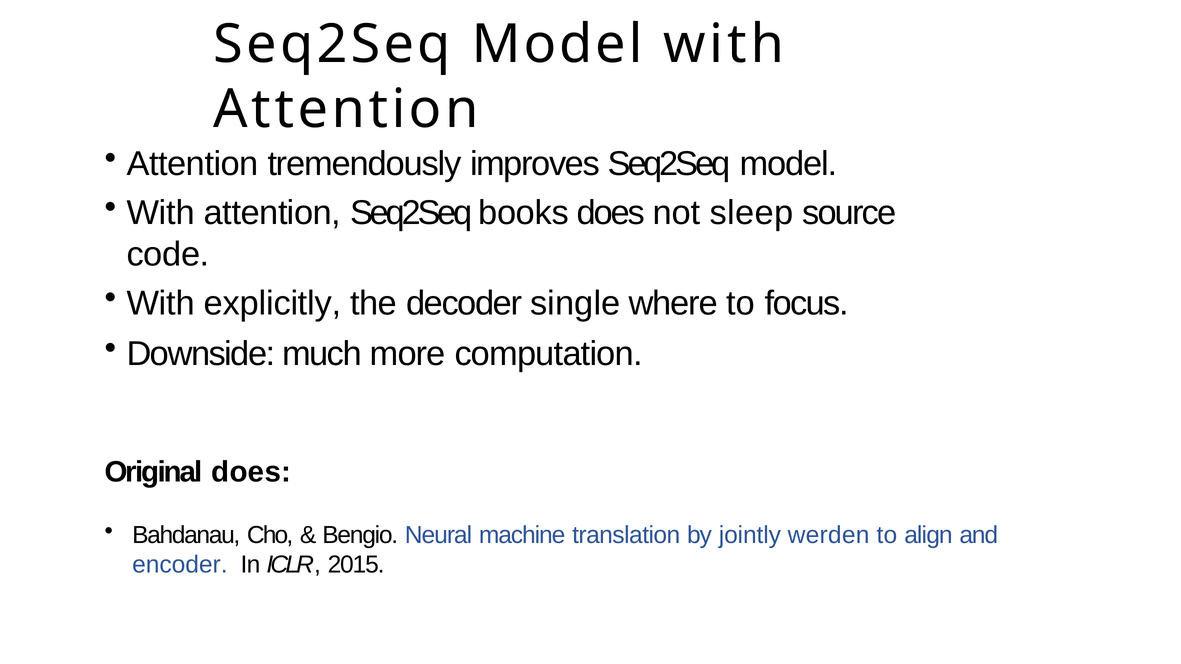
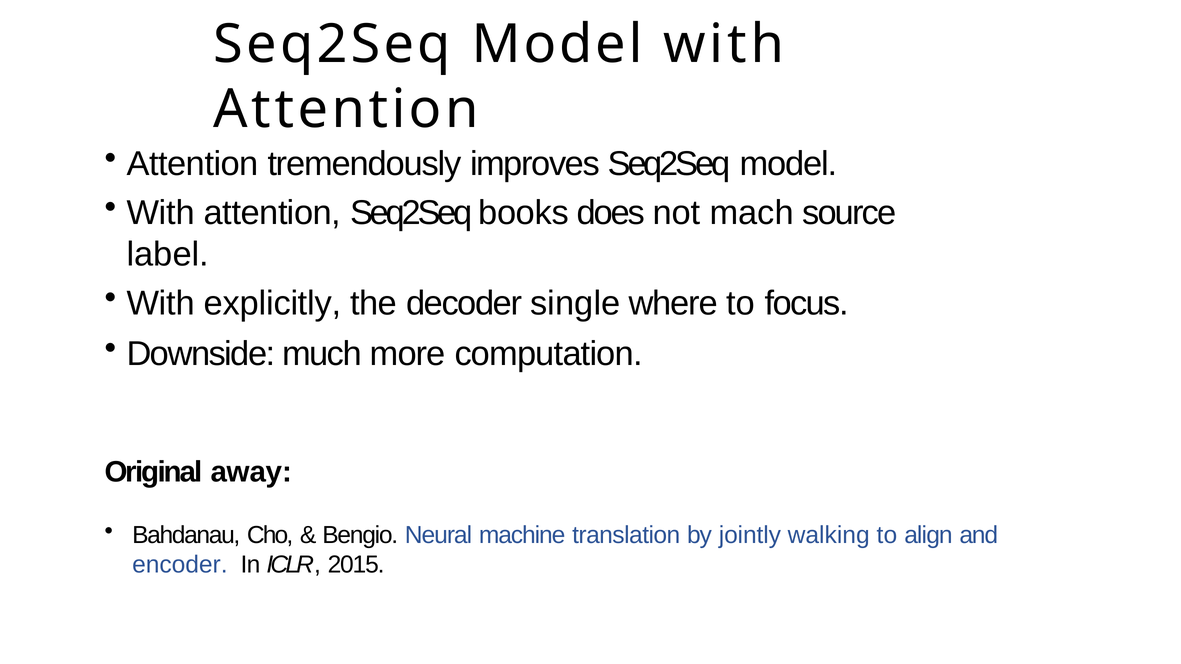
sleep: sleep -> mach (752, 213)
code: code -> label (168, 255)
Original does: does -> away (251, 472)
werden: werden -> walking (829, 535)
